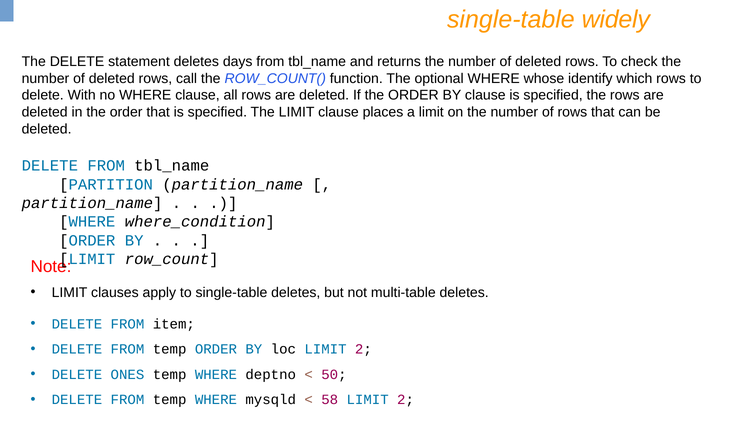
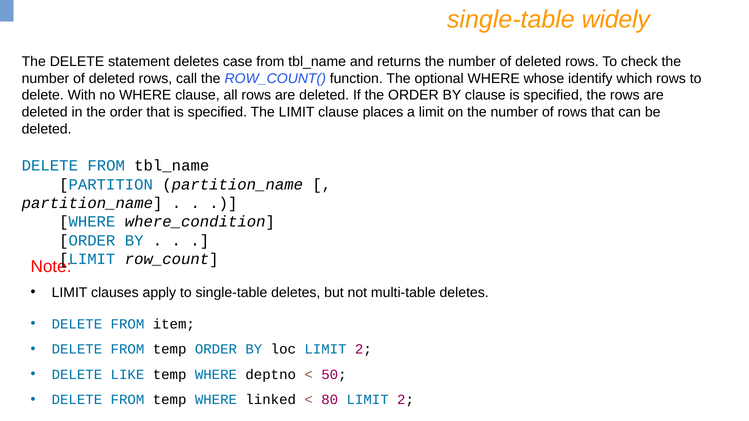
days: days -> case (238, 62)
ONES: ONES -> LIKE (127, 375)
mysqld: mysqld -> linked (271, 400)
58: 58 -> 80 (330, 400)
